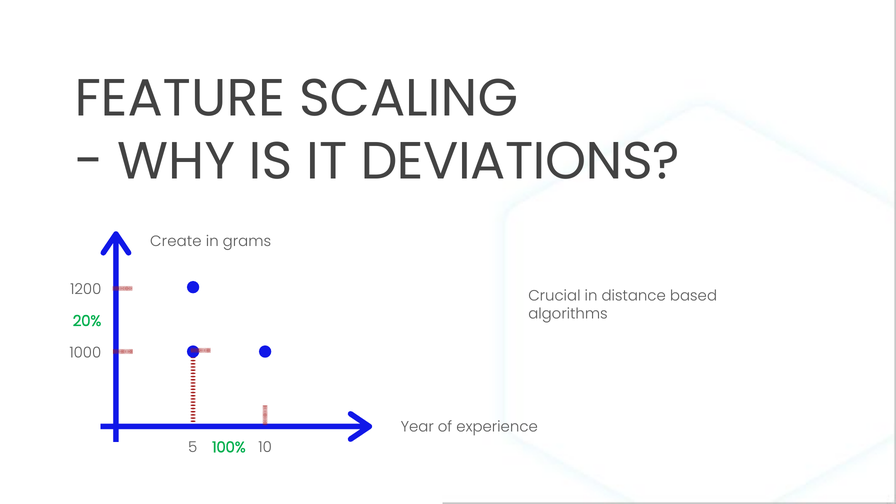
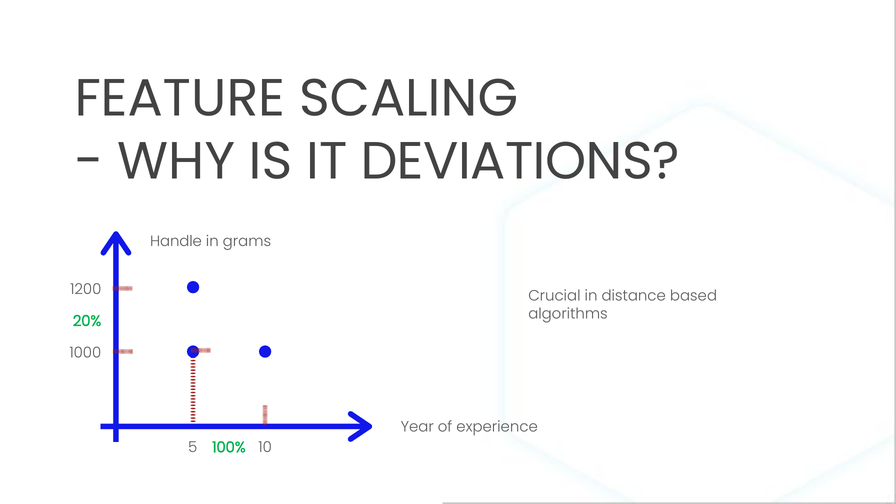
Create: Create -> Handle (176, 241)
